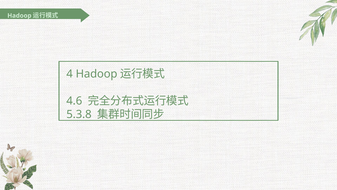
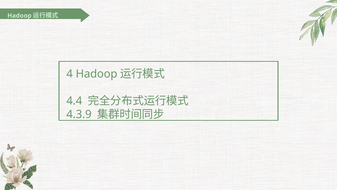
4.6: 4.6 -> 4.4 (74, 101)
5.3.8: 5.3.8 -> 4.3.9 (79, 114)
